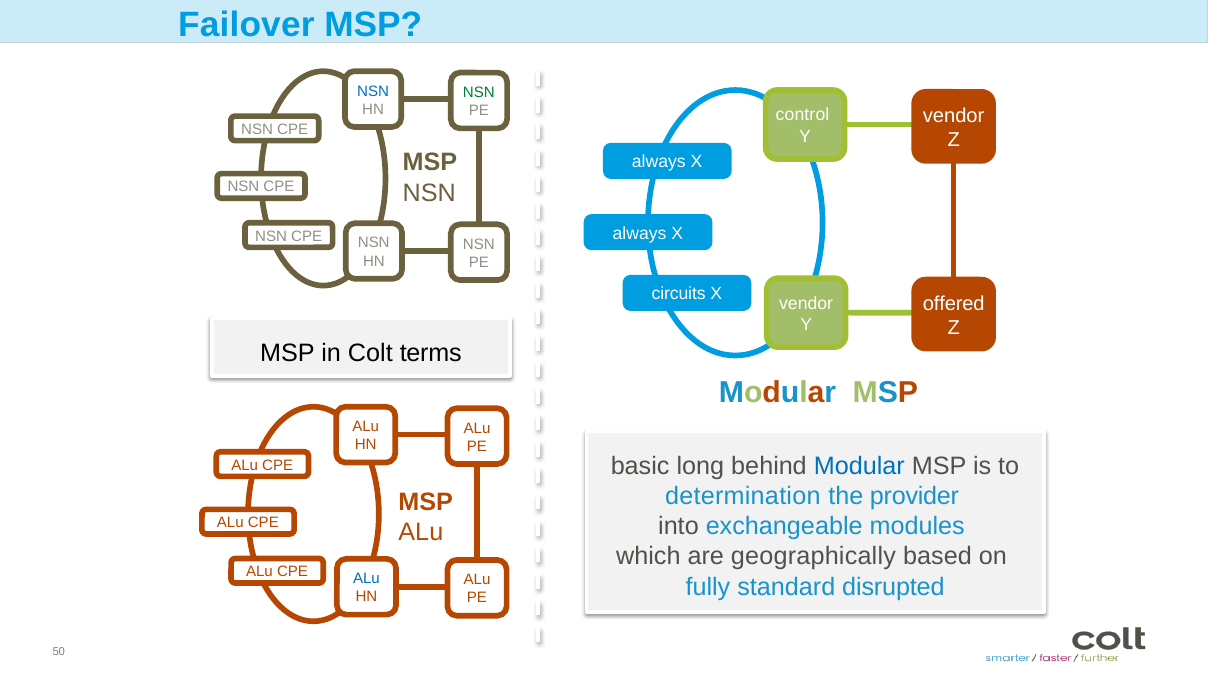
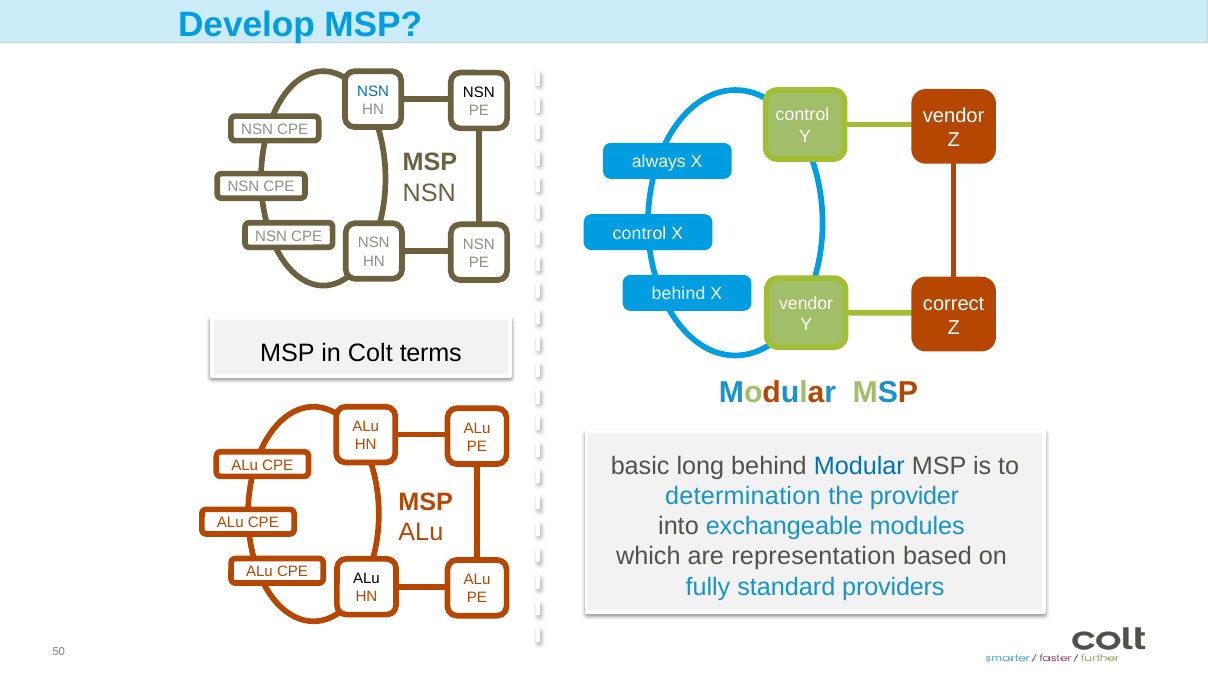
Failover: Failover -> Develop (246, 25)
NSN colour: green -> black (479, 93)
always: always -> control (640, 234)
circuits: circuits -> behind (678, 294)
offered: offered -> correct (954, 304)
geographically: geographically -> representation (813, 557)
ALu colour: blue -> black (366, 579)
disrupted: disrupted -> providers (893, 587)
